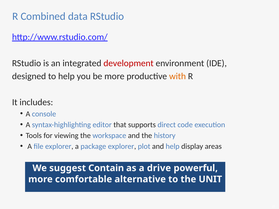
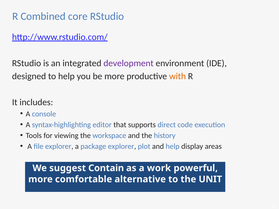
data: data -> core (78, 16)
development colour: red -> purple (129, 63)
drive: drive -> work (159, 168)
